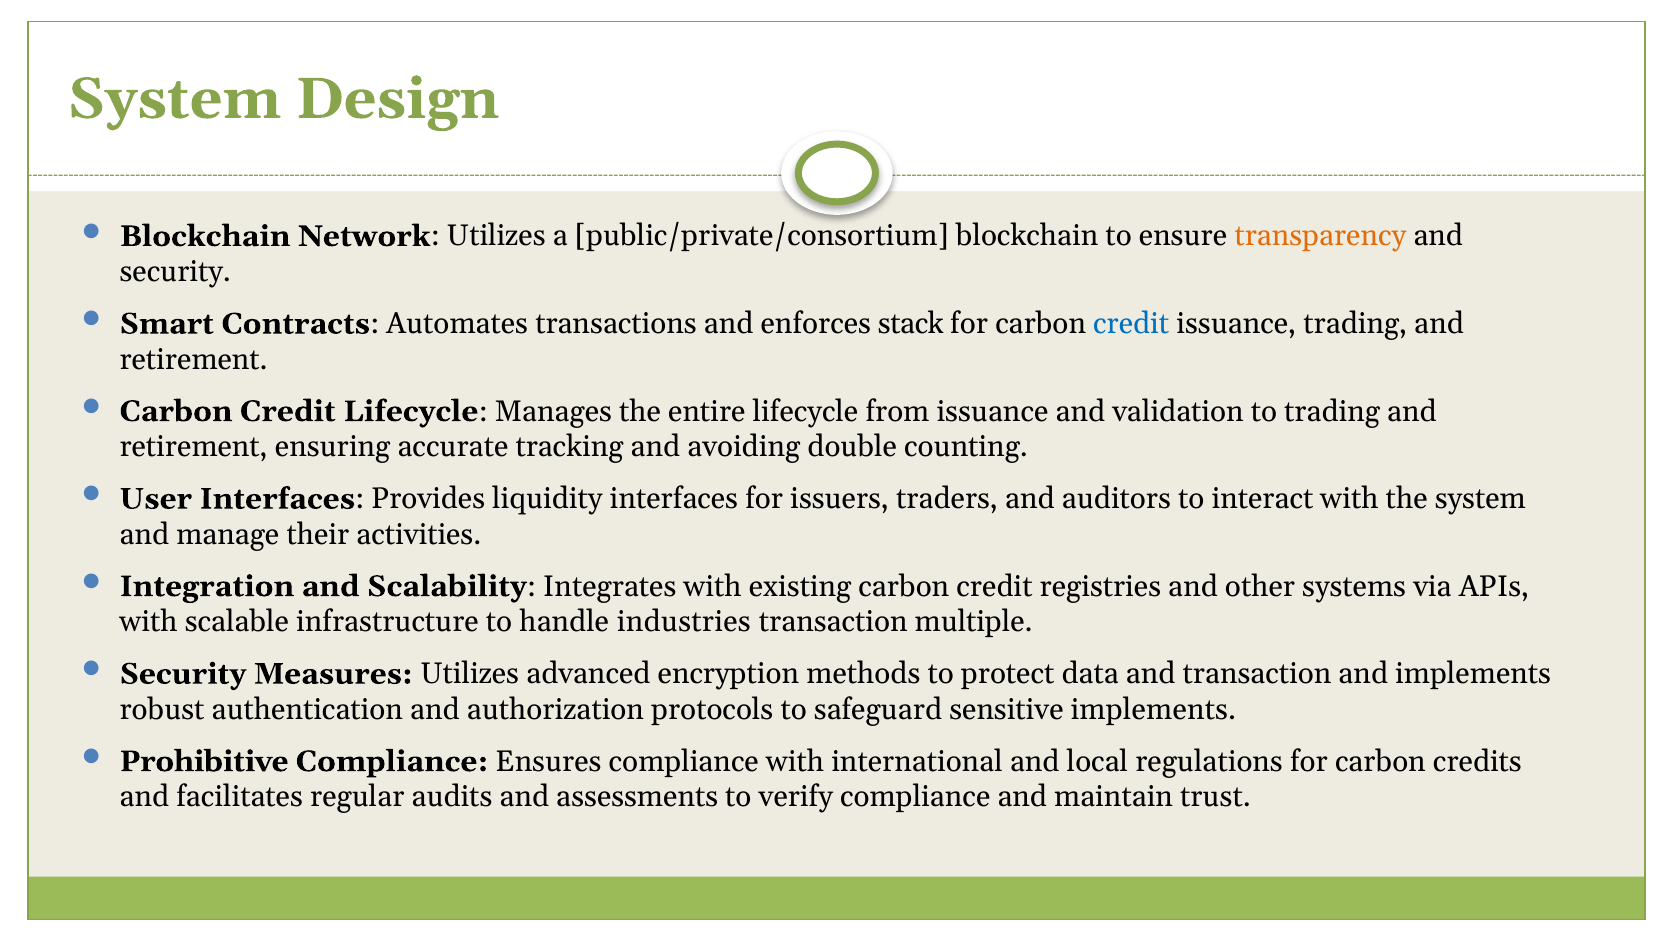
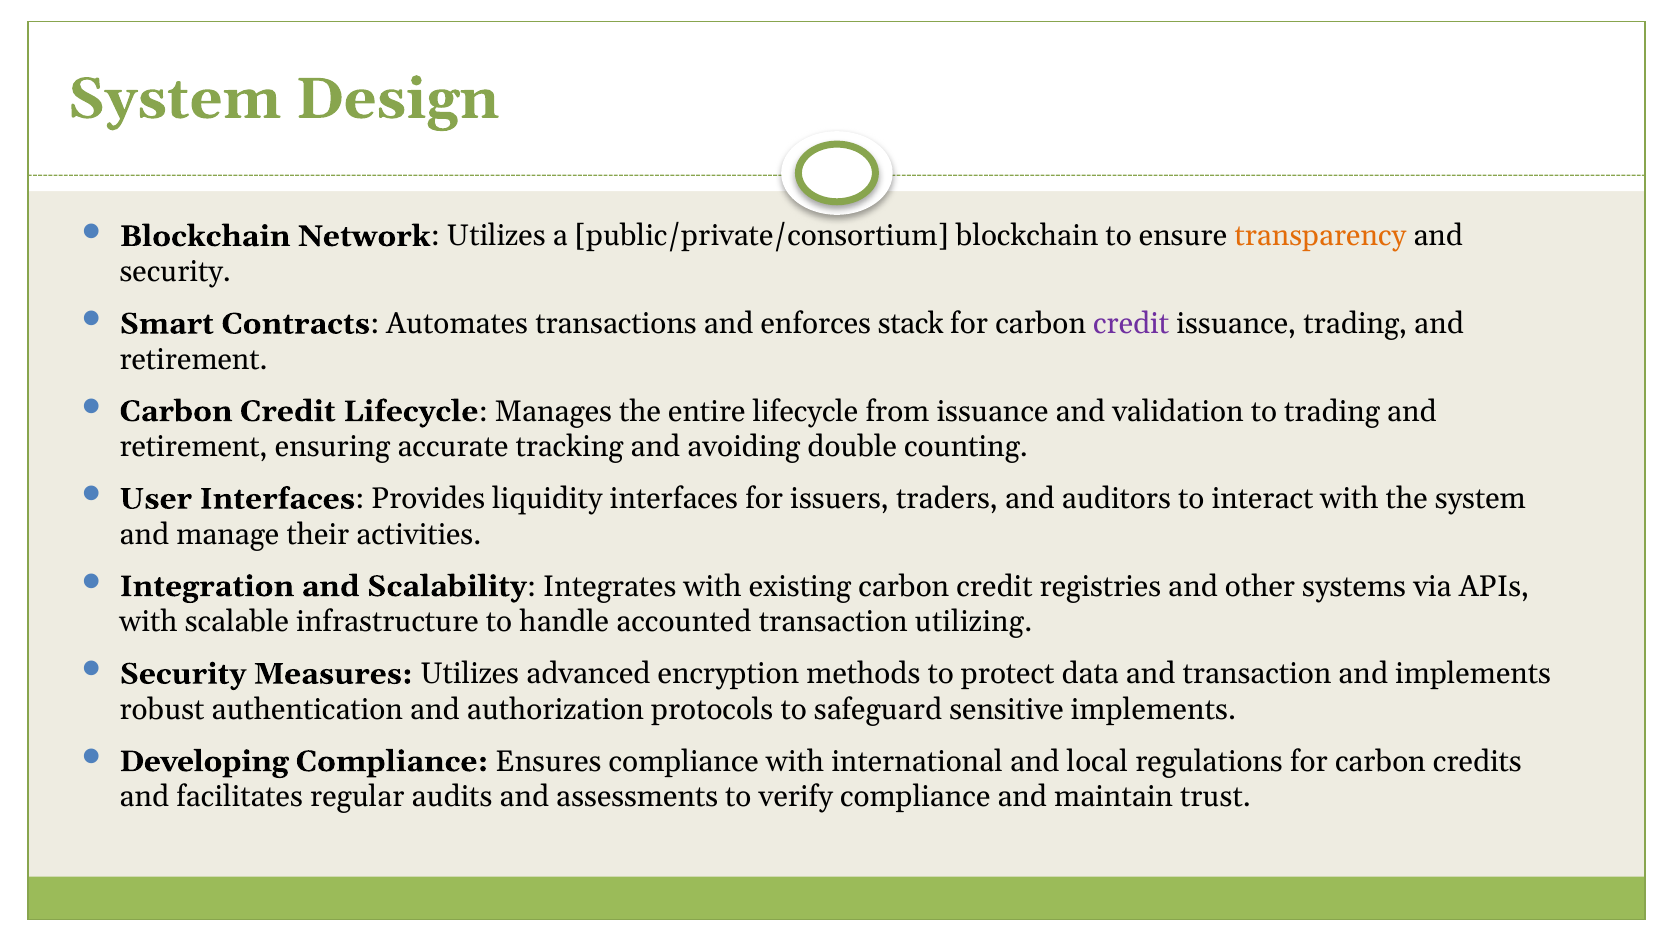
credit colour: blue -> purple (1131, 324)
industries: industries -> accounted (684, 622)
multiple: multiple -> utilizing (974, 622)
Prohibitive: Prohibitive -> Developing (204, 762)
